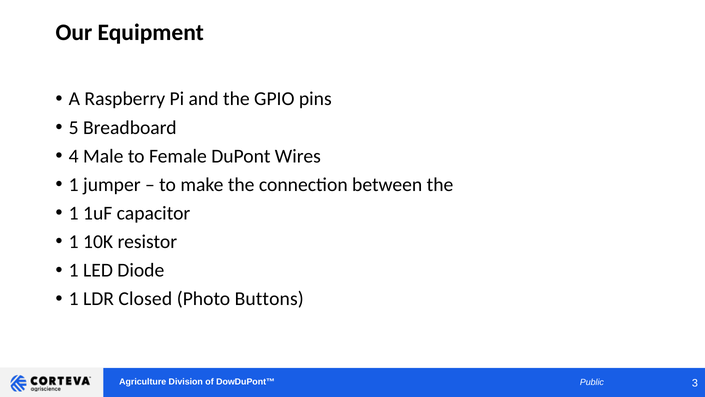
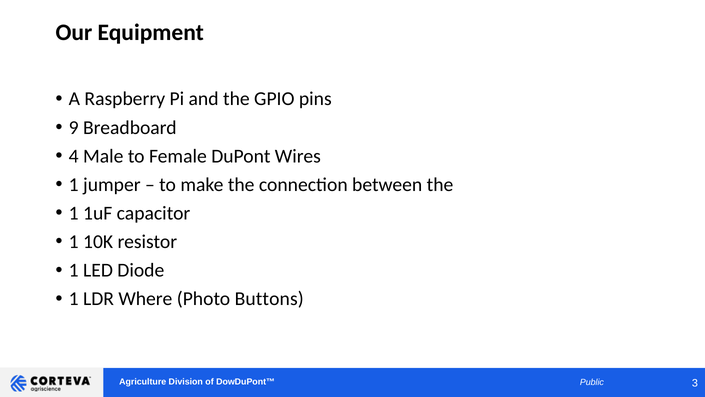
5: 5 -> 9 (74, 127)
Closed: Closed -> Where (145, 299)
